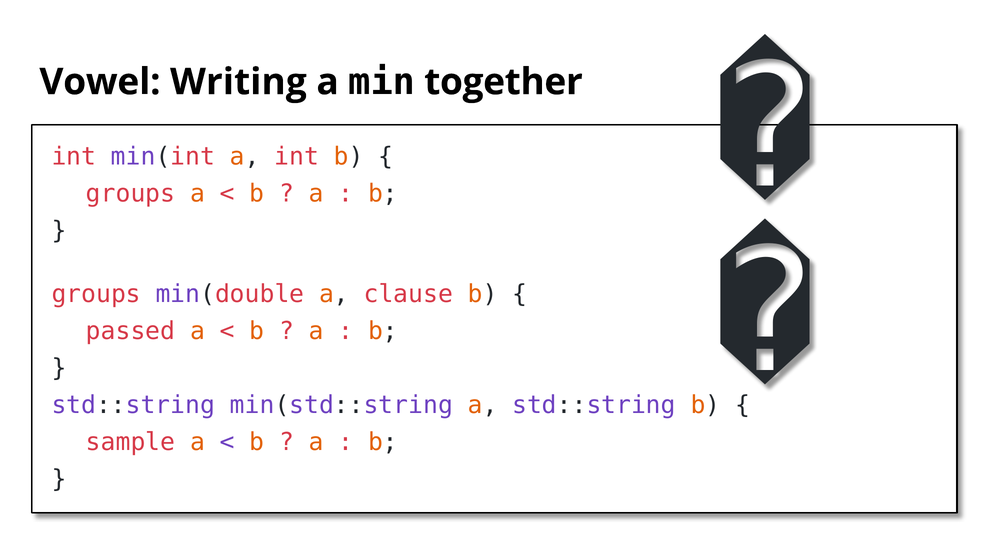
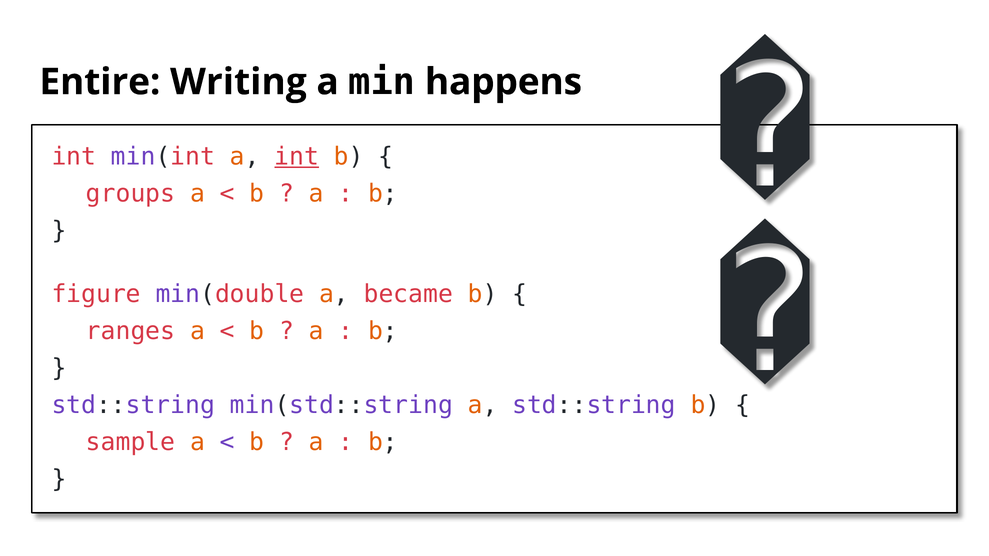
Vowel: Vowel -> Entire (100, 82)
together: together -> happens (503, 82)
int underline: none -> present (297, 157)
groups: groups -> figure (96, 294)
clause: clause -> became (408, 294)
passed: passed -> ranges (131, 331)
